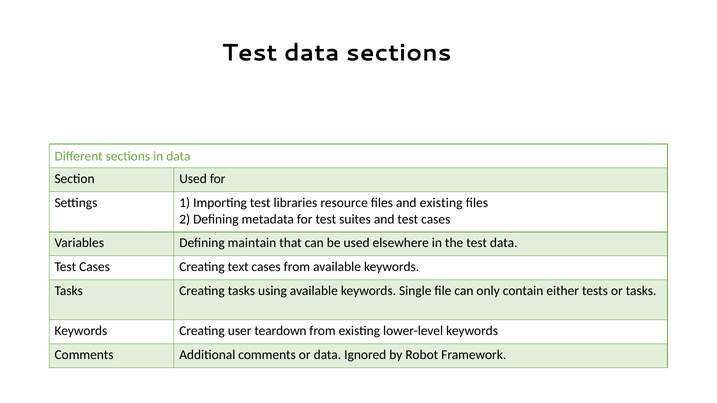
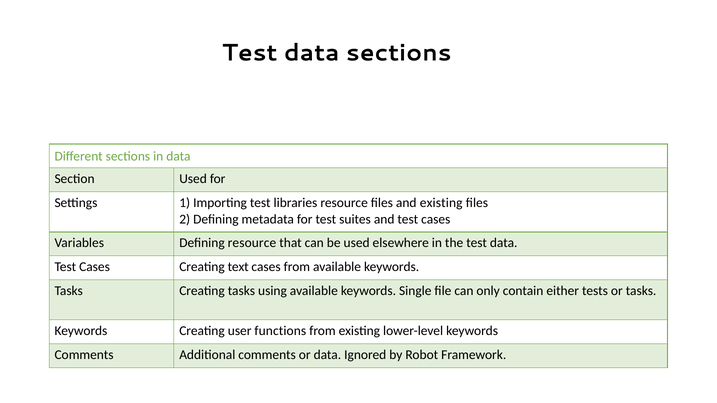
Defining maintain: maintain -> resource (252, 243)
teardown: teardown -> functions (280, 331)
